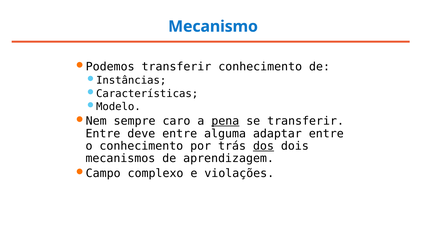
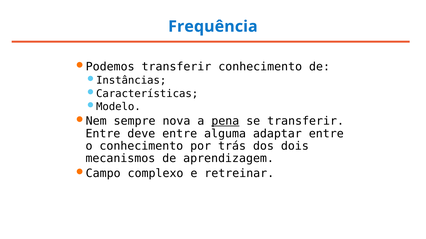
Mecanismo: Mecanismo -> Frequência (213, 27)
caro: caro -> nova (176, 121)
dos underline: present -> none (263, 146)
violações: violações -> retreinar (239, 174)
